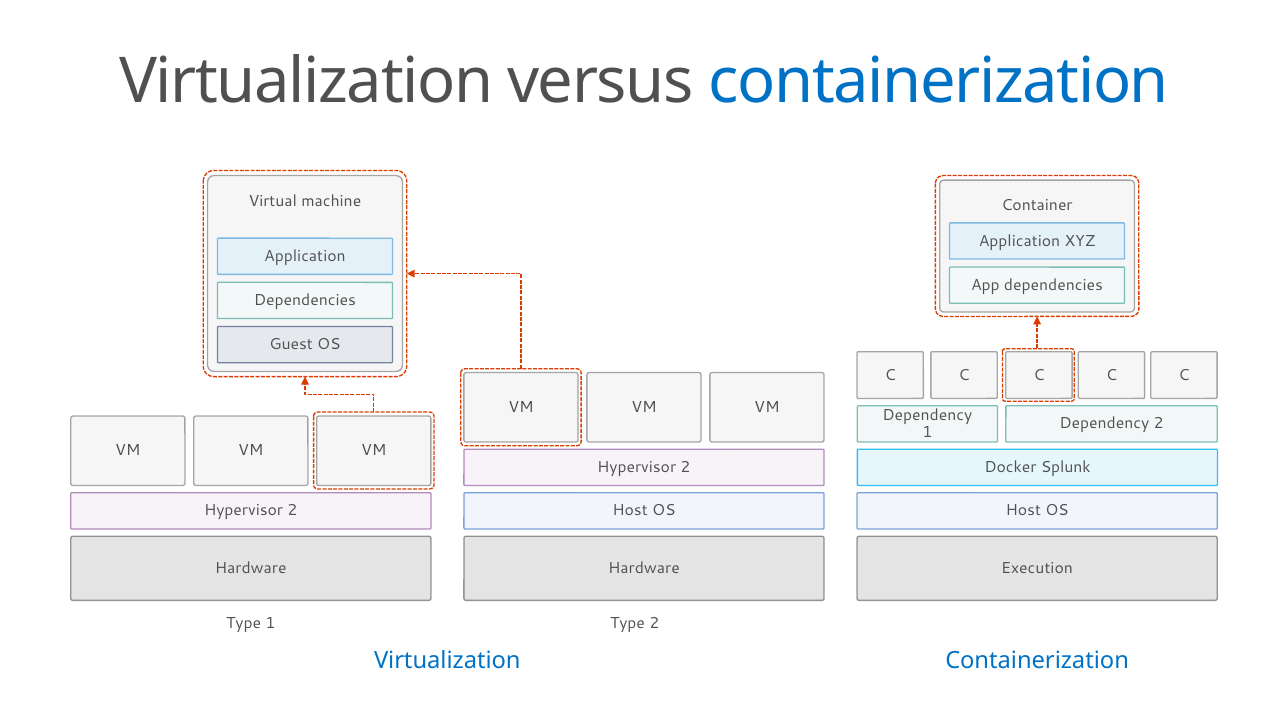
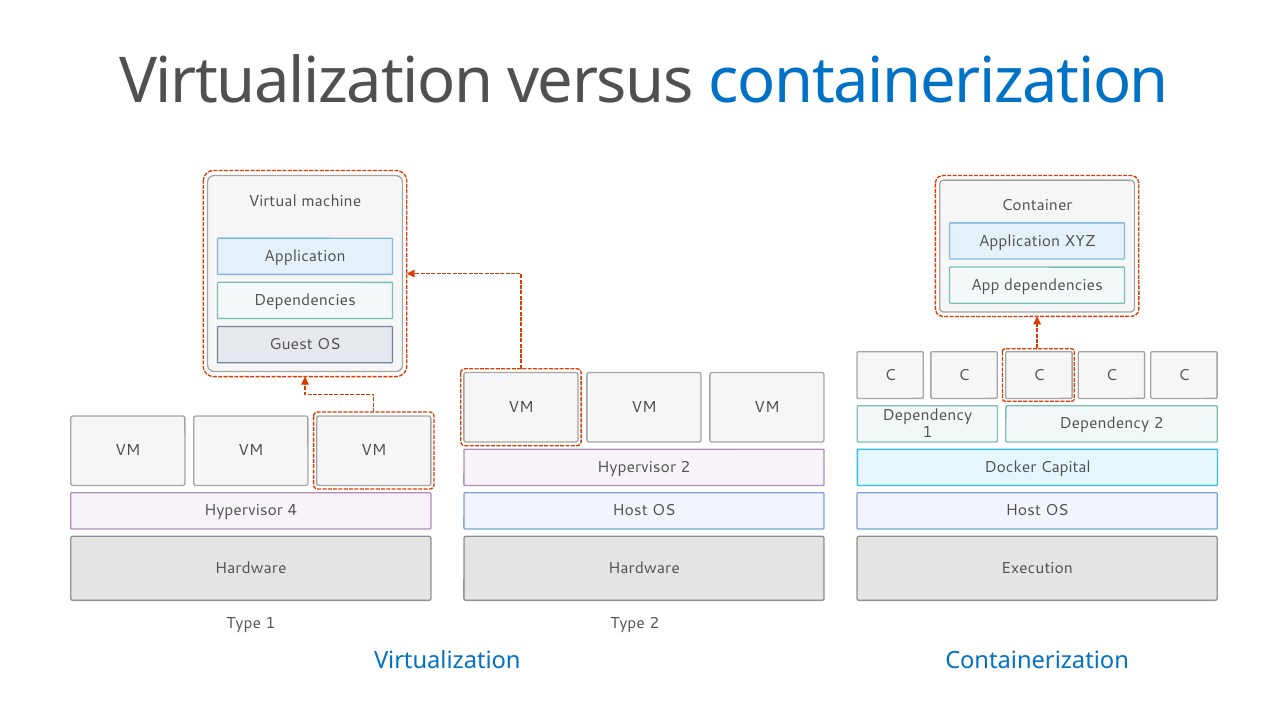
Splunk: Splunk -> Capital (1066, 468)
2: 2 -> 4 (292, 511)
